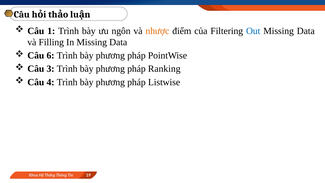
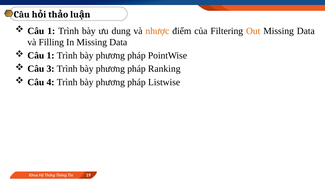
ngôn: ngôn -> dung (121, 31)
Out colour: blue -> orange (253, 31)
6: 6 -> 1 (51, 56)
